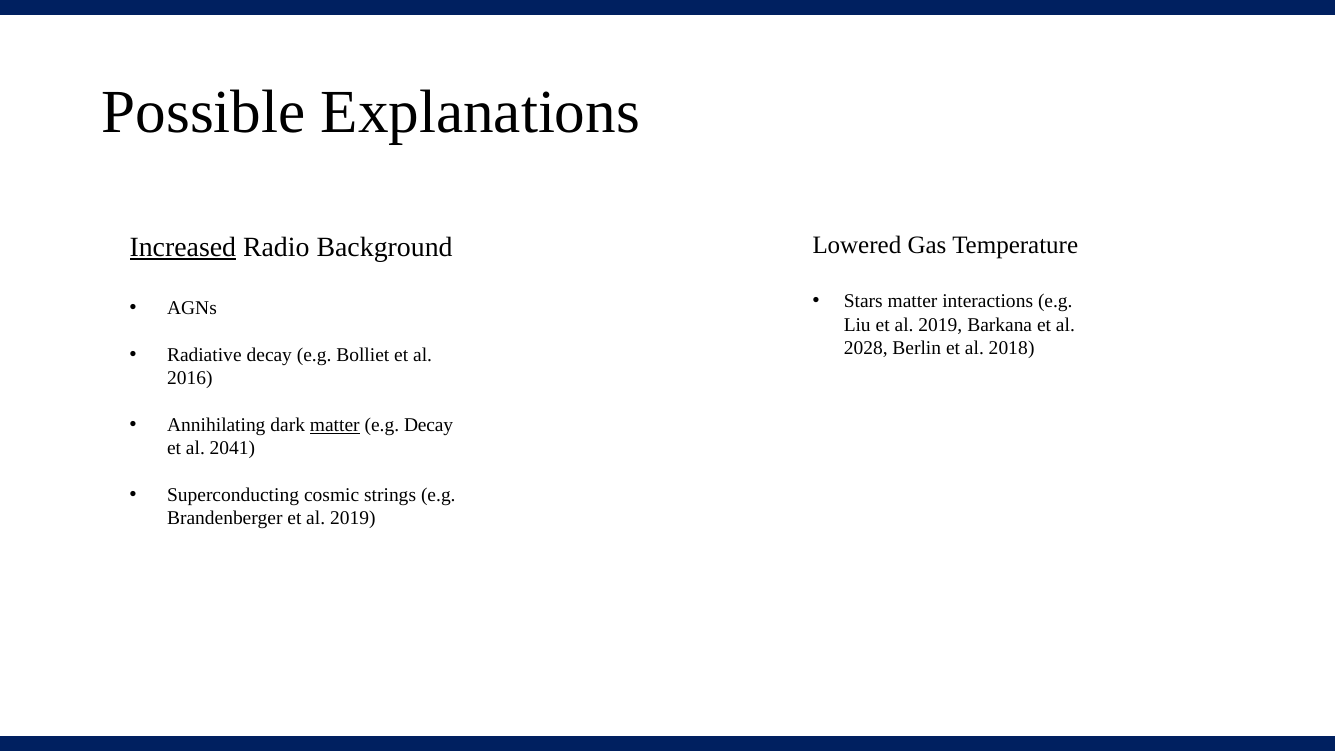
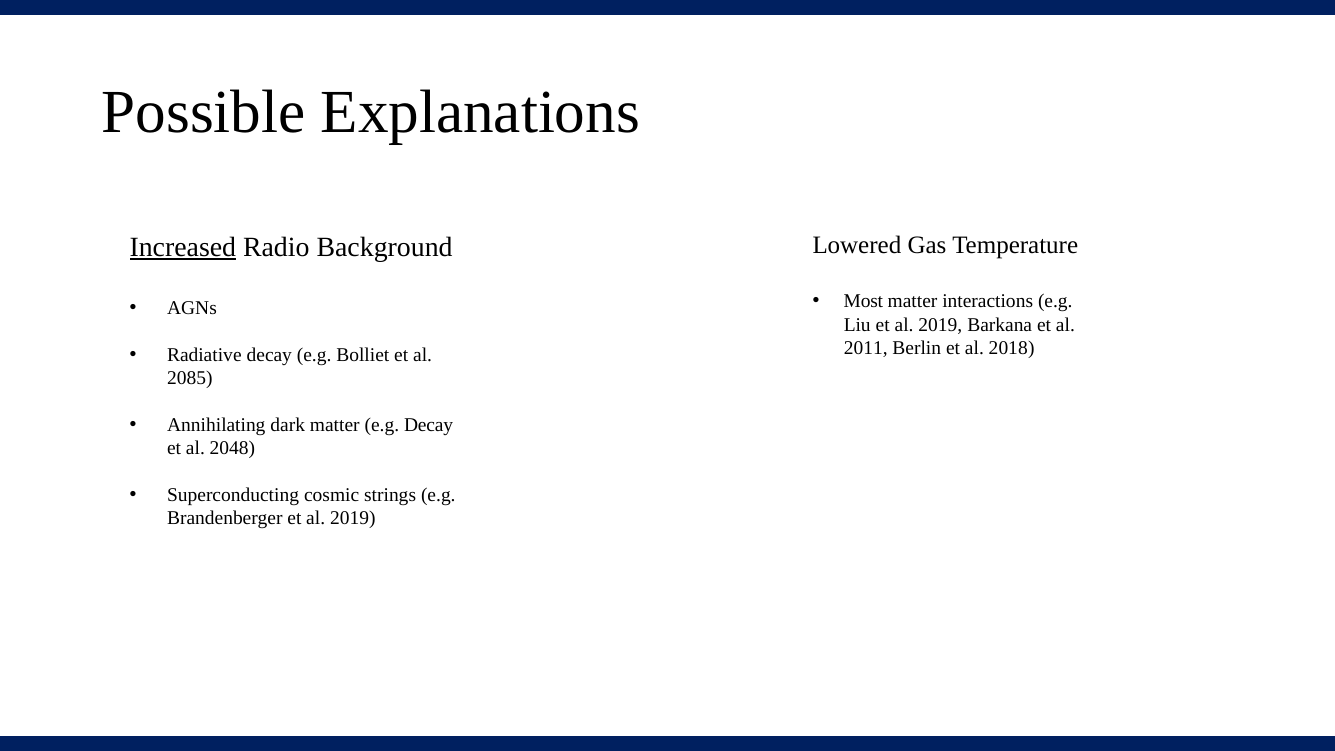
Stars: Stars -> Most (863, 301)
2028: 2028 -> 2011 (866, 348)
2016: 2016 -> 2085 (190, 378)
matter underline: present -> none (335, 425)
2041: 2041 -> 2048 (232, 448)
